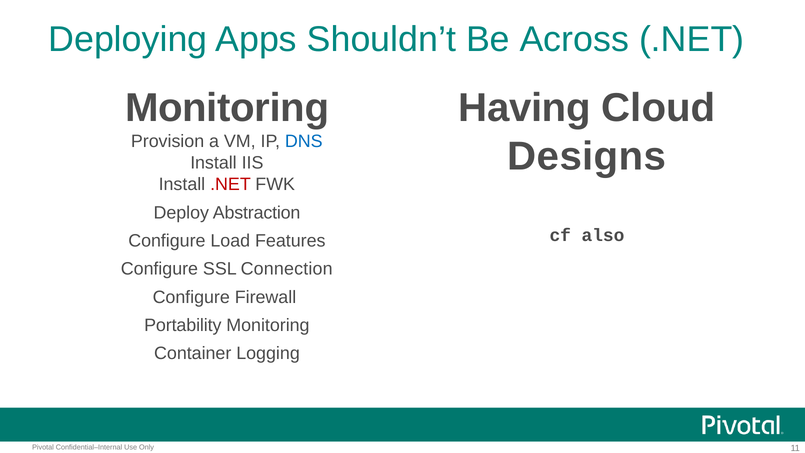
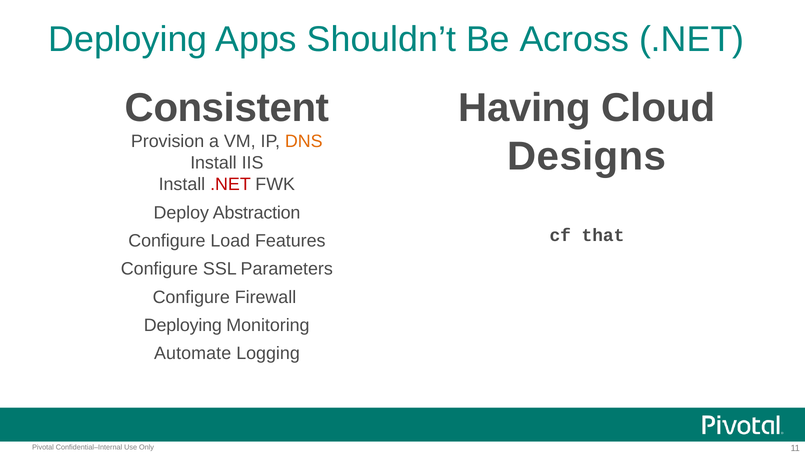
Monitoring: Monitoring -> Consistent (227, 108)
DNS colour: blue -> orange (304, 141)
also: also -> that (603, 235)
Connection: Connection -> Parameters (287, 269)
Portability: Portability -> Deploying (183, 325)
Container: Container -> Automate (193, 353)
